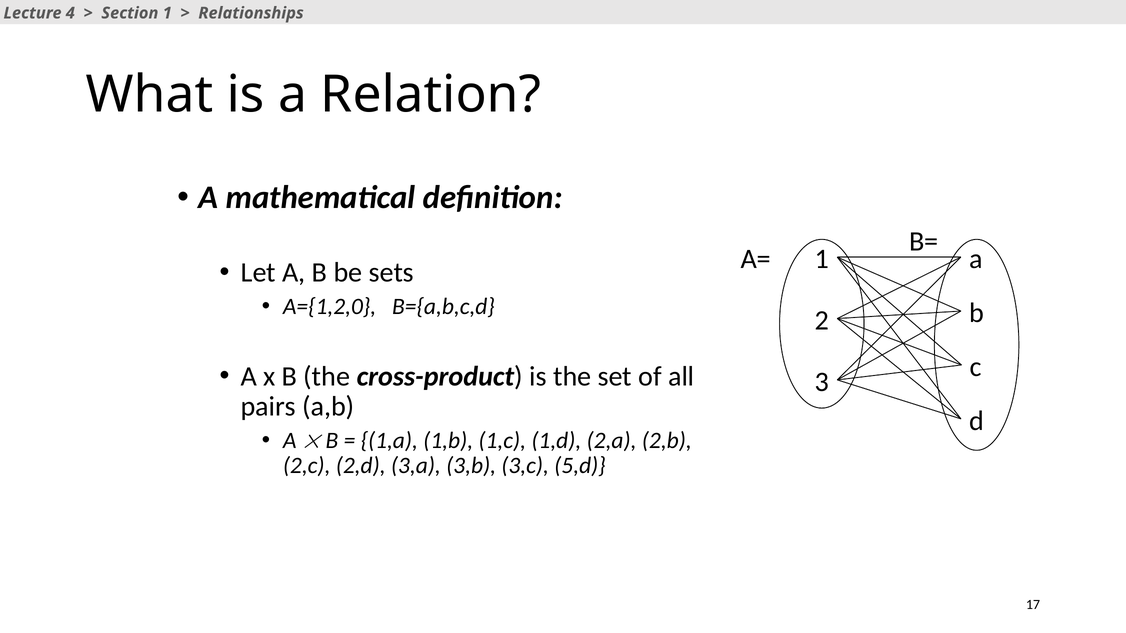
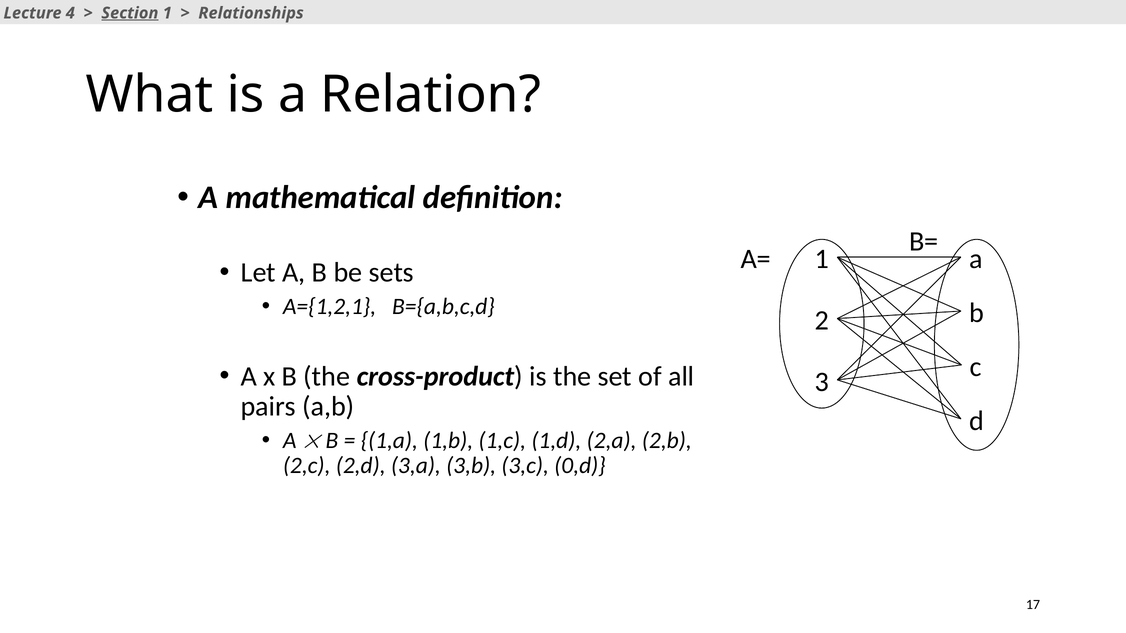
Section underline: none -> present (130, 13)
A={1,2,0: A={1,2,0 -> A={1,2,1 (330, 307)
5,d: 5,d -> 0,d (580, 466)
